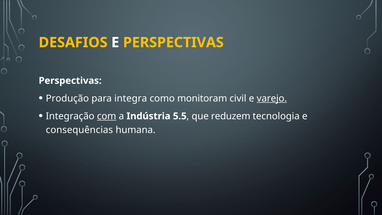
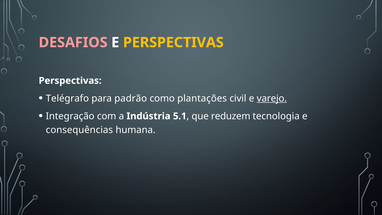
DESAFIOS colour: yellow -> pink (73, 42)
Produção: Produção -> Telégrafo (67, 98)
integra: integra -> padrão (131, 98)
monitoram: monitoram -> plantações (202, 98)
com underline: present -> none (107, 116)
5.5: 5.5 -> 5.1 (180, 116)
